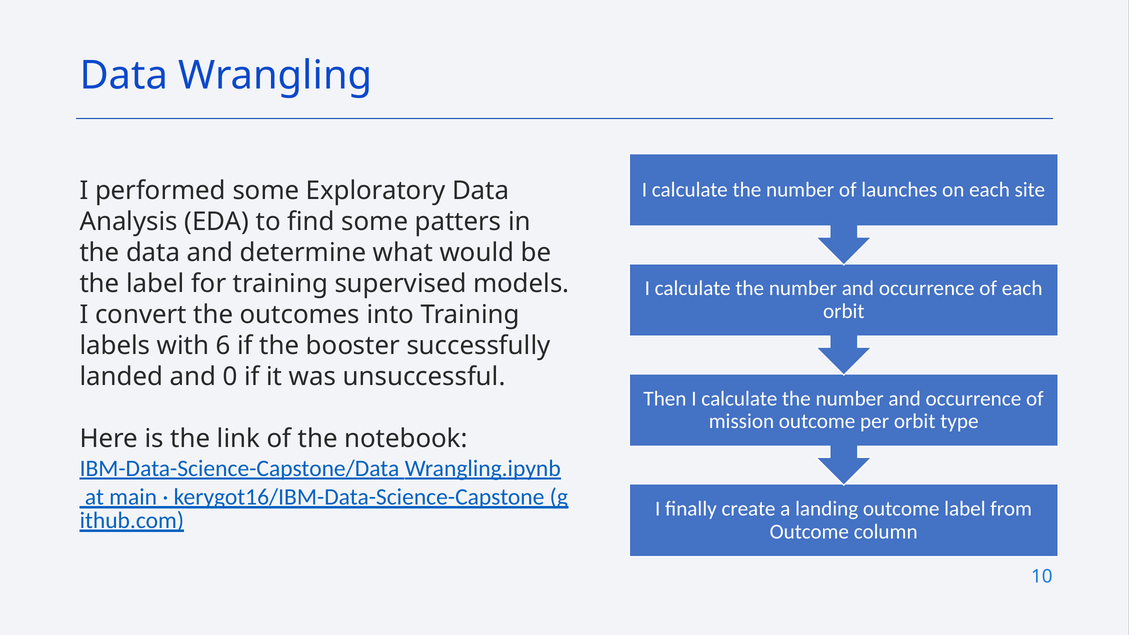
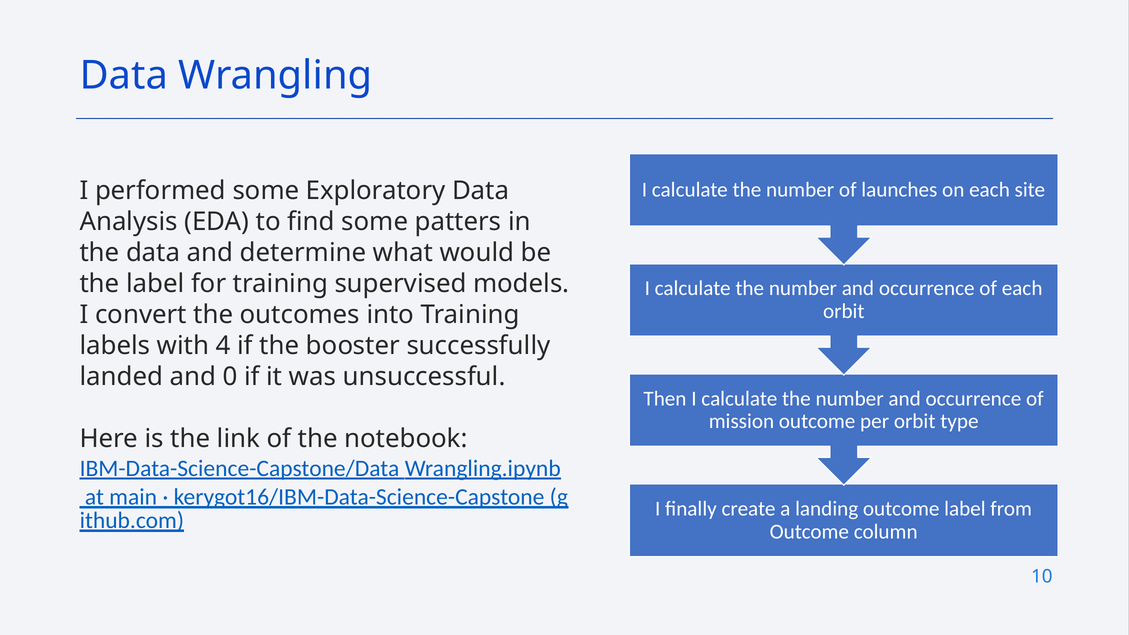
6: 6 -> 4 (223, 346)
